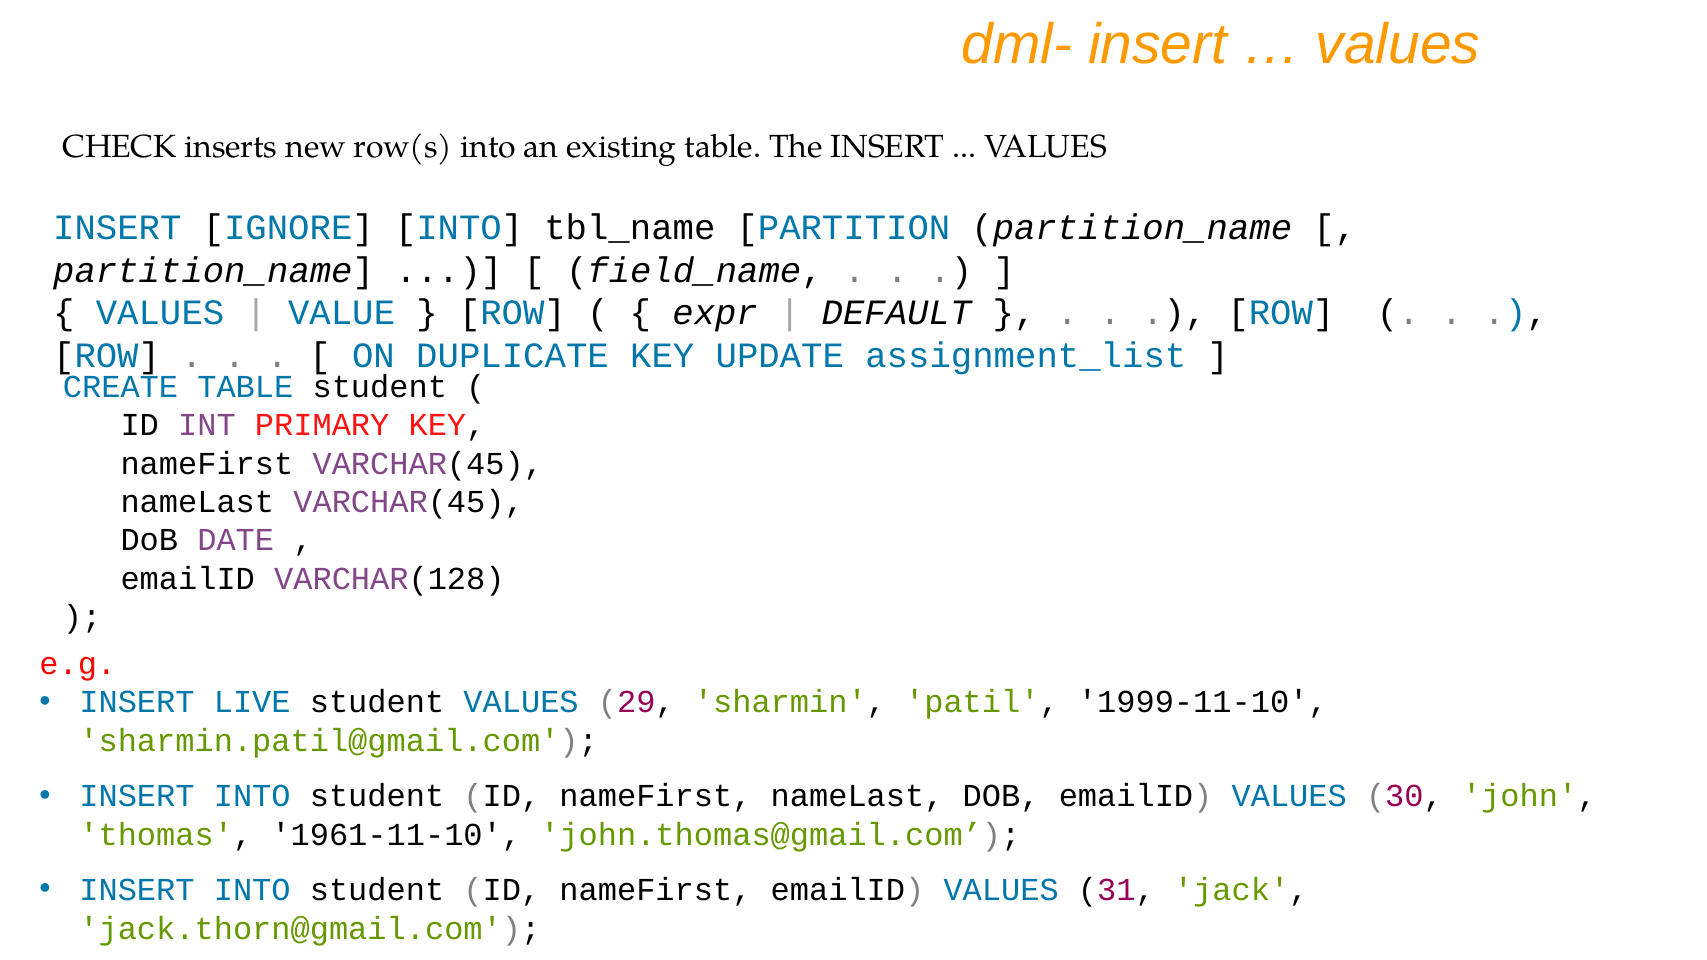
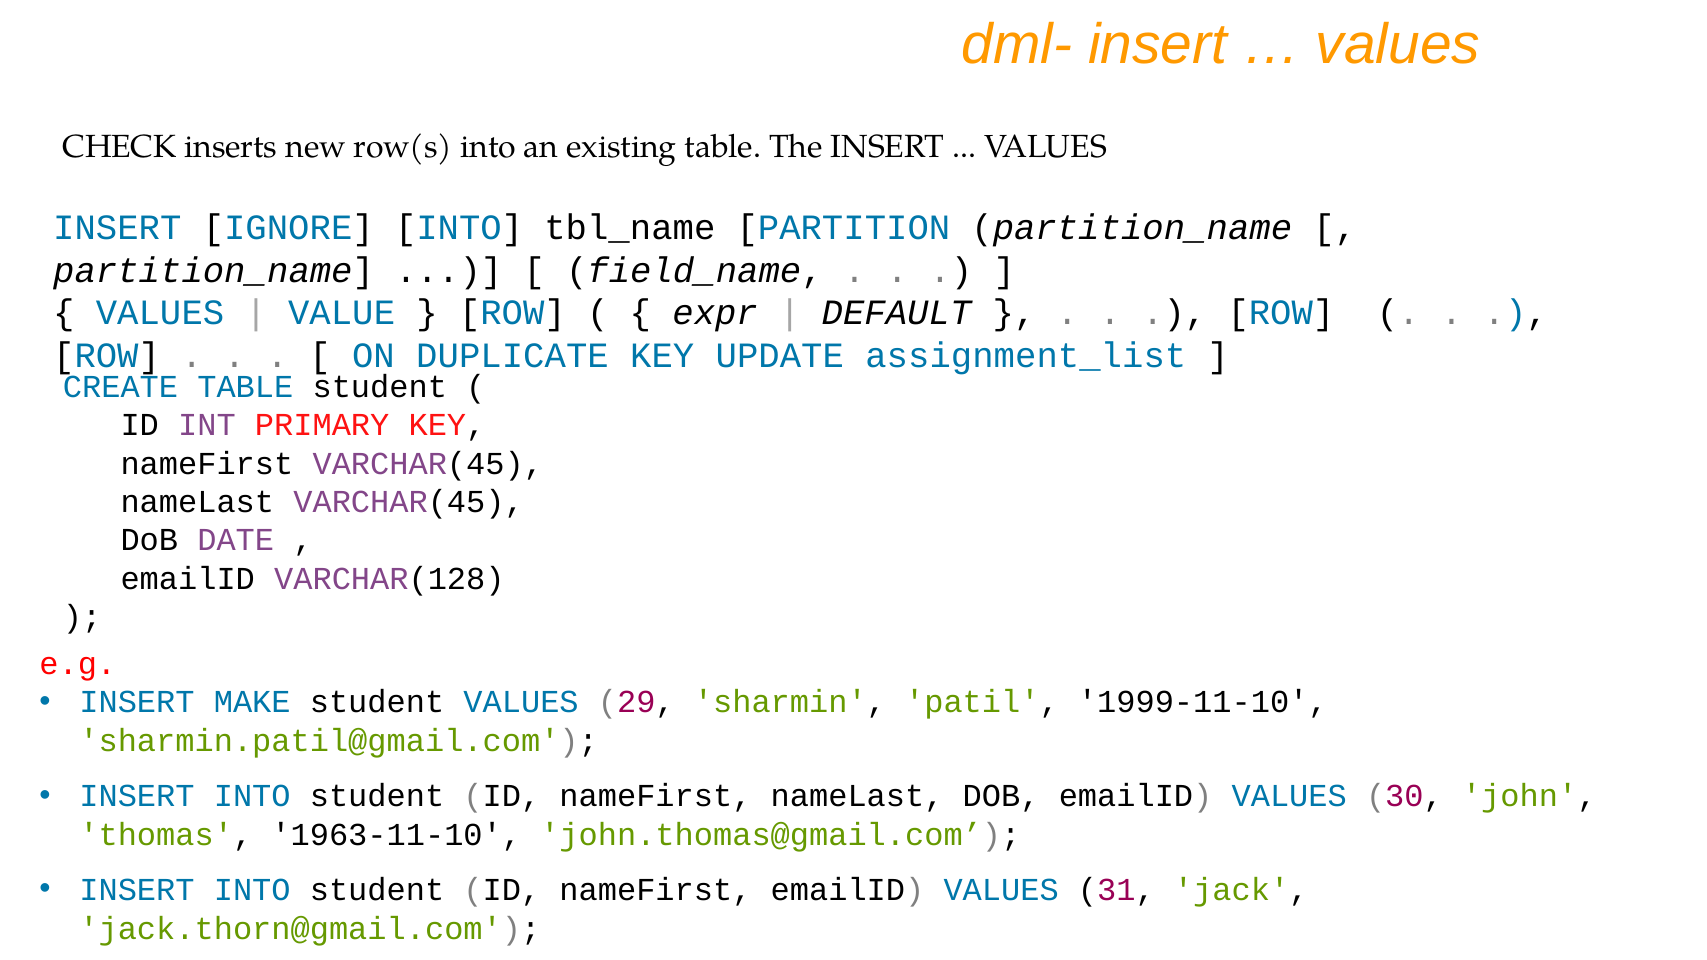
LIVE: LIVE -> MAKE (252, 703)
1961-11-10: 1961-11-10 -> 1963-11-10 (396, 835)
